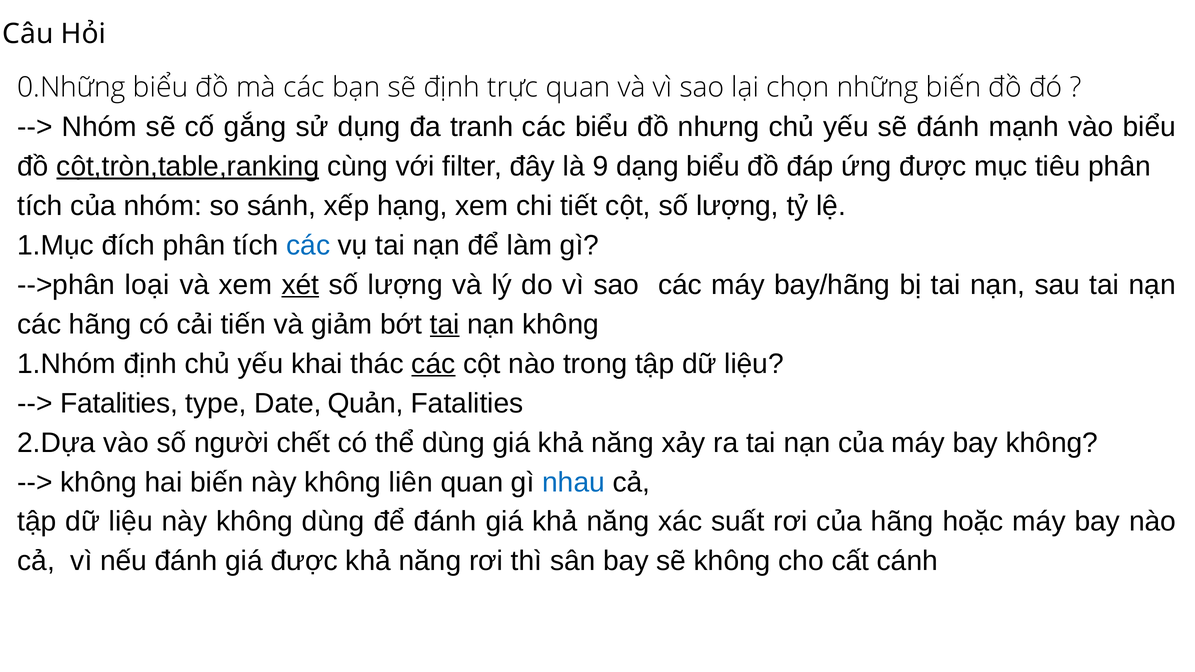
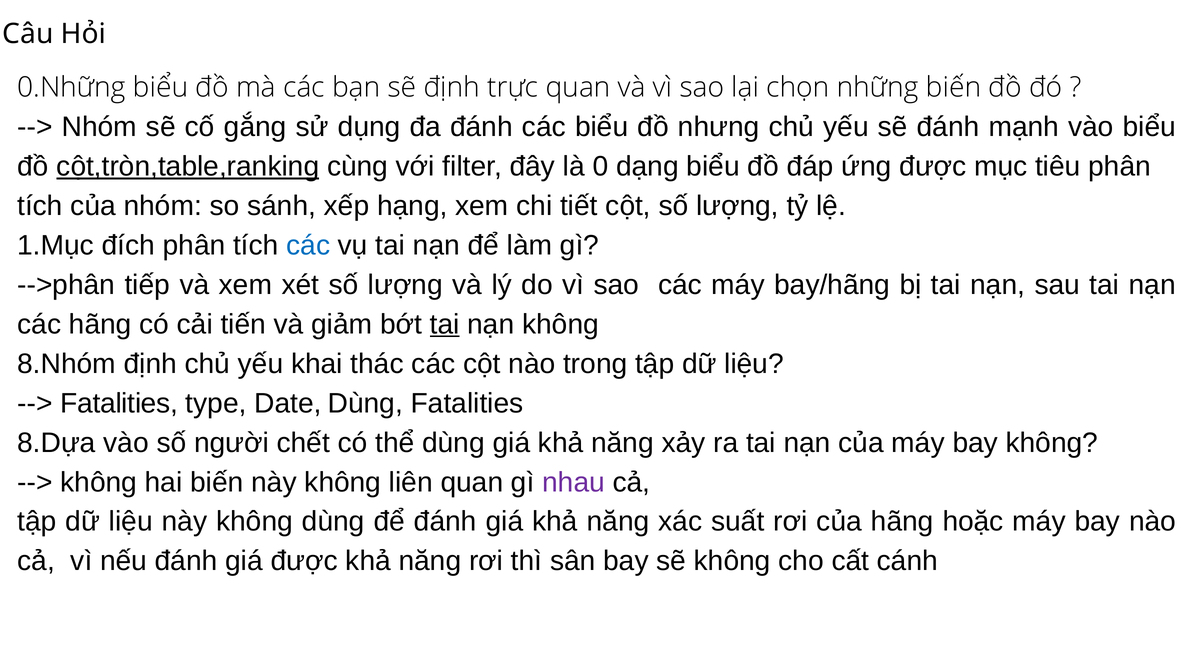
đa tranh: tranh -> đánh (481, 127)
9: 9 -> 0 (600, 166)
loại: loại -> tiếp (147, 285)
xét underline: present -> none (300, 285)
1.Nhóm: 1.Nhóm -> 8.Nhóm (67, 364)
các underline: present -> none (433, 364)
Date Quản: Quản -> Dùng (365, 403)
2.Dựa: 2.Dựa -> 8.Dựa (56, 443)
nhau colour: blue -> purple (574, 482)
